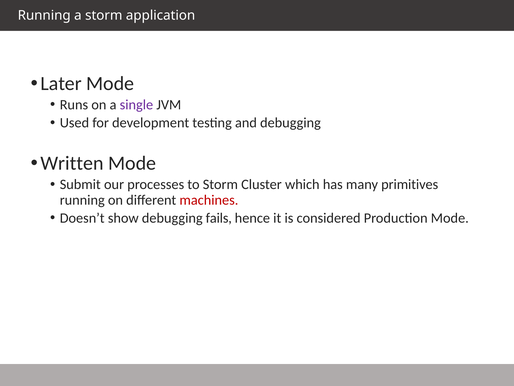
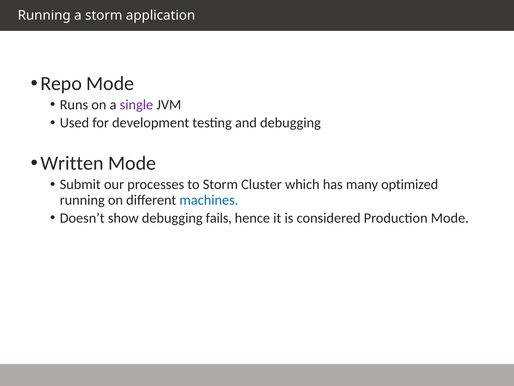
Later: Later -> Repo (61, 83)
primitives: primitives -> optimized (410, 184)
machines colour: red -> blue (209, 200)
